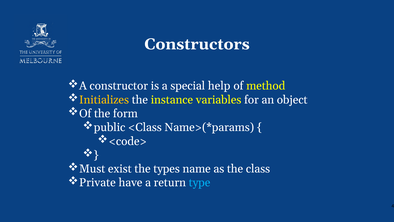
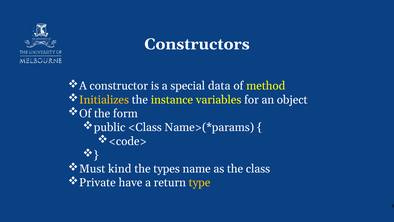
help: help -> data (219, 86)
exist: exist -> kind (120, 169)
type colour: light blue -> yellow (200, 182)
